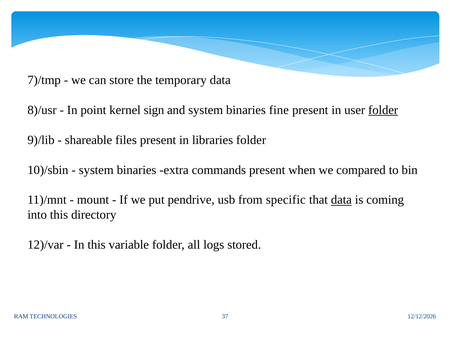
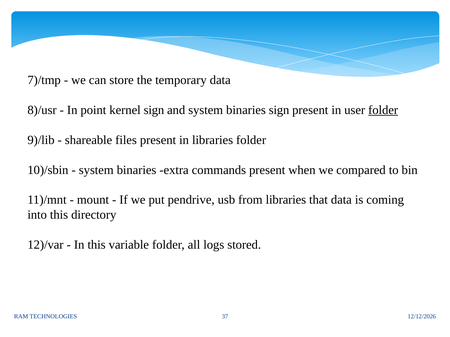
binaries fine: fine -> sign (279, 110)
from specific: specific -> libraries (286, 200)
data underline: present -> none (341, 200)
